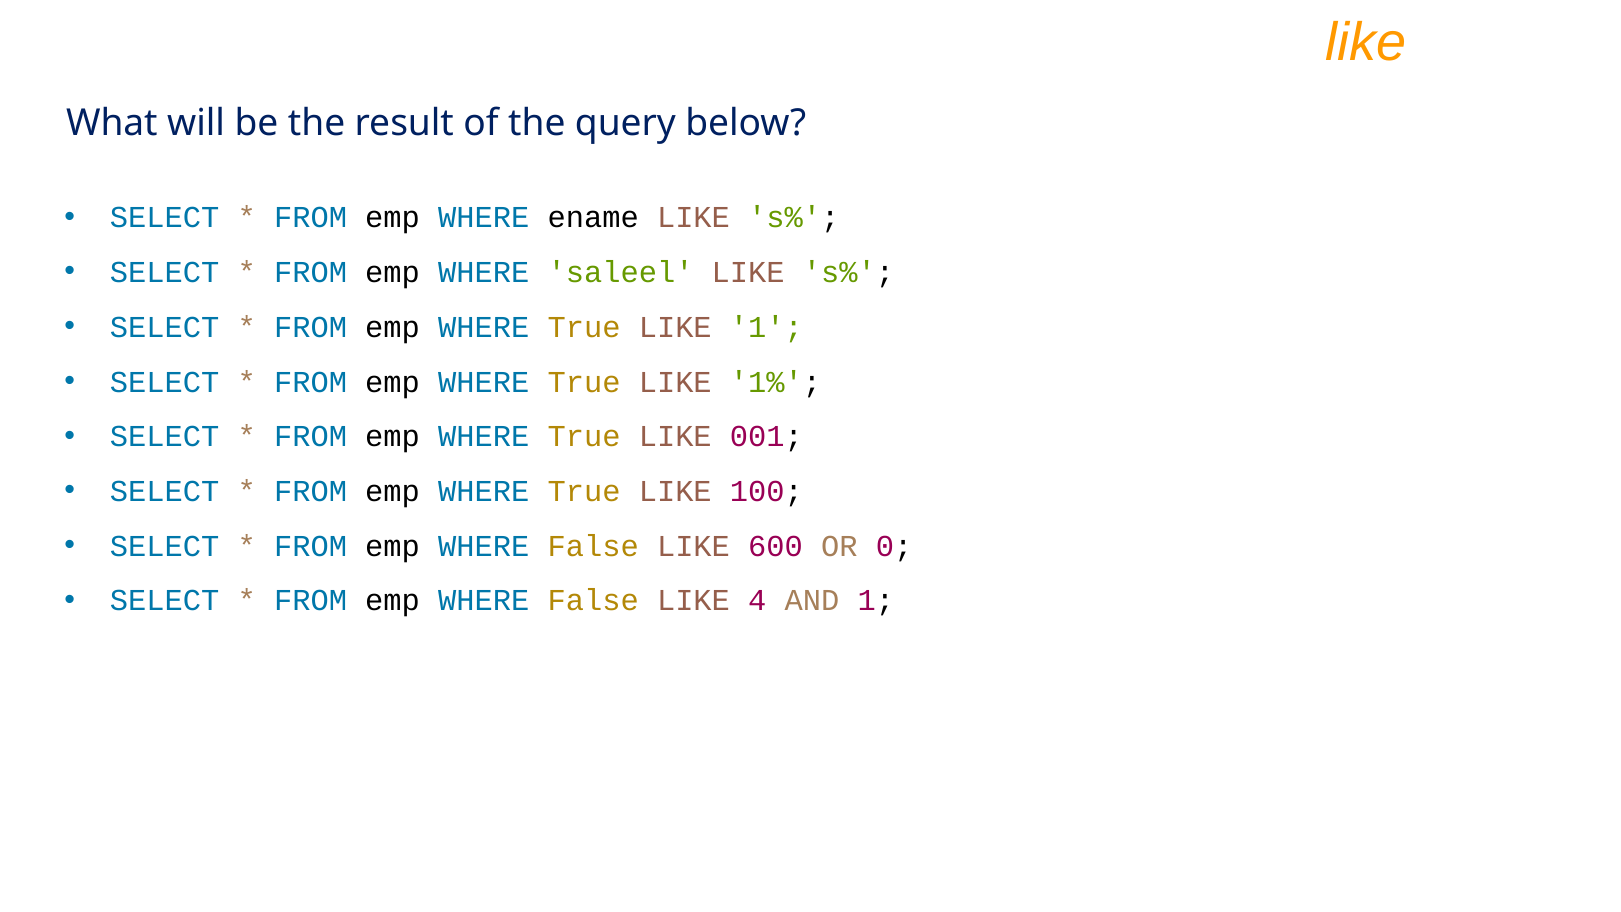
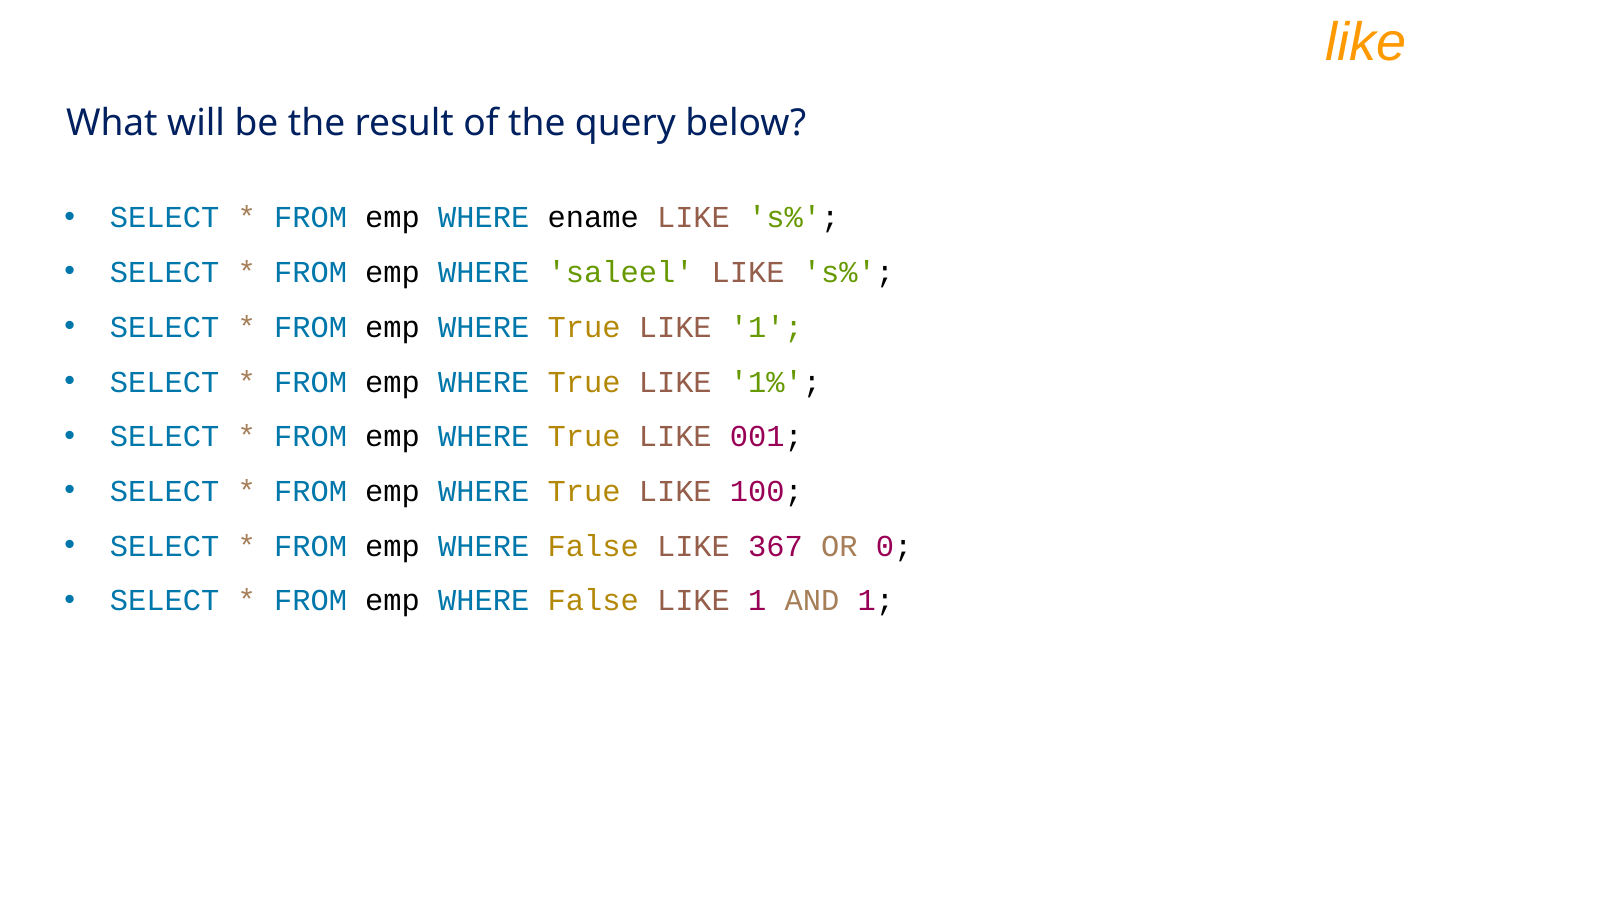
600: 600 -> 367 (776, 546)
False LIKE 4: 4 -> 1 (757, 601)
